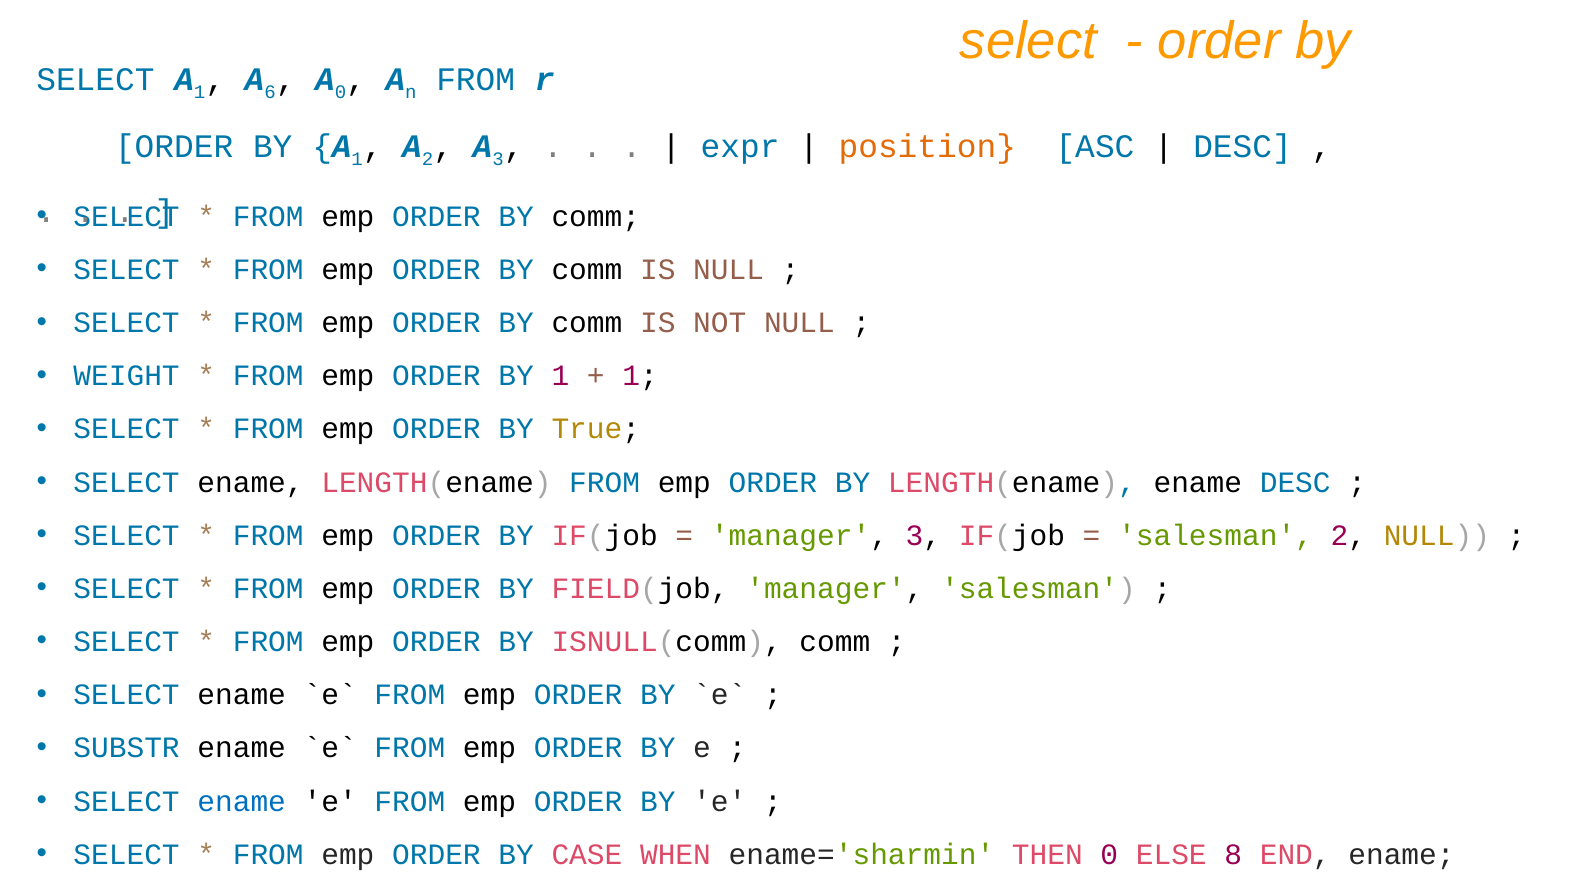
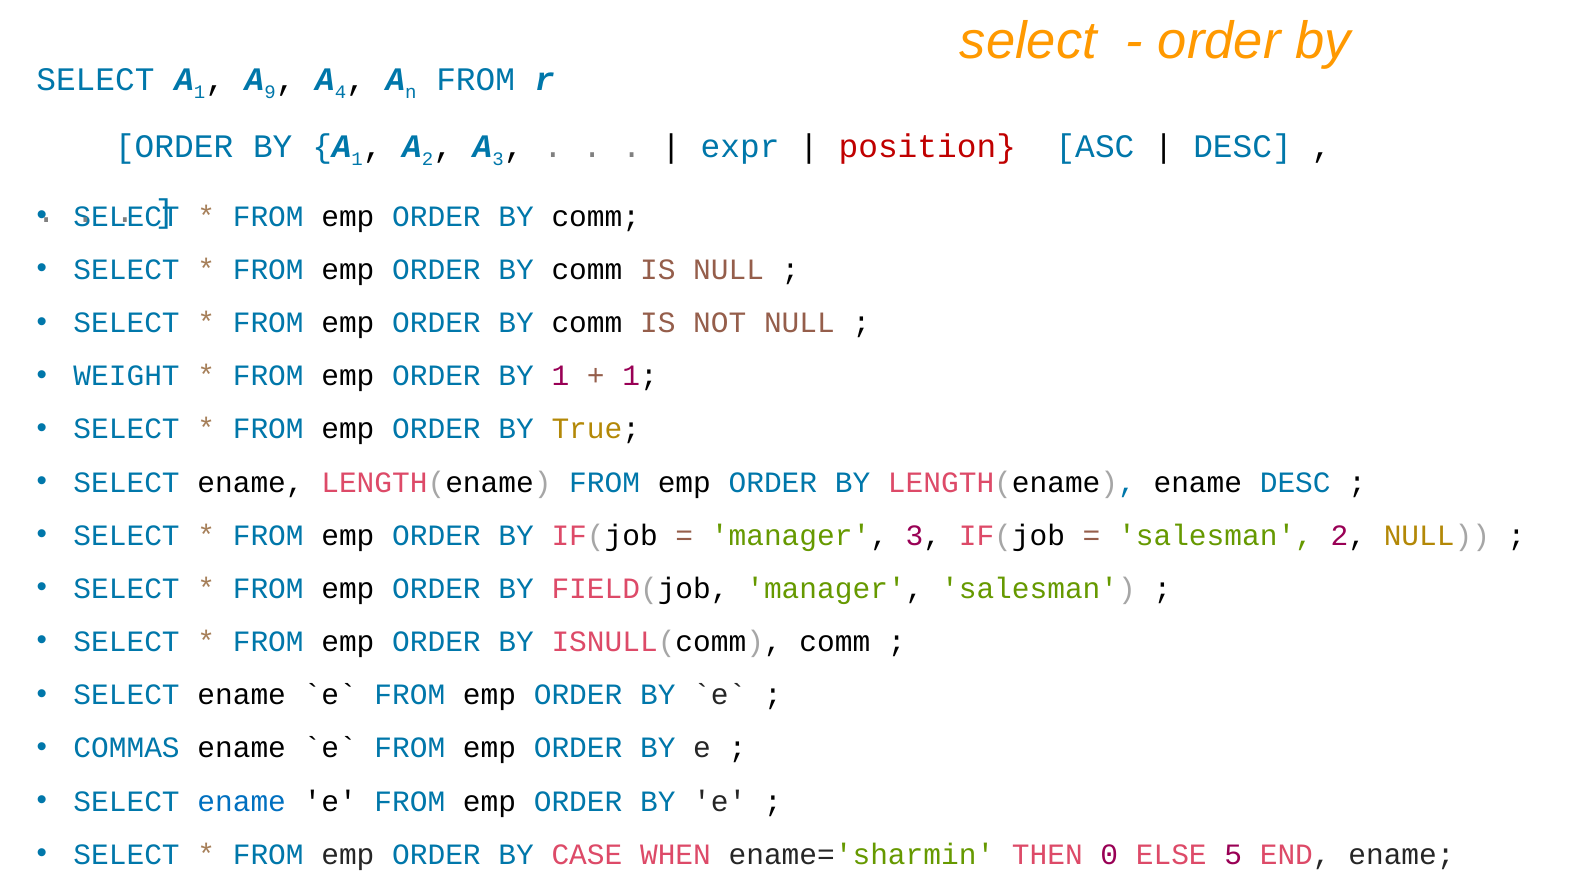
6: 6 -> 9 (270, 92)
0: 0 -> 4 (340, 92)
position colour: orange -> red (927, 147)
SUBSTR: SUBSTR -> COMMAS (127, 748)
8: 8 -> 5 (1233, 854)
